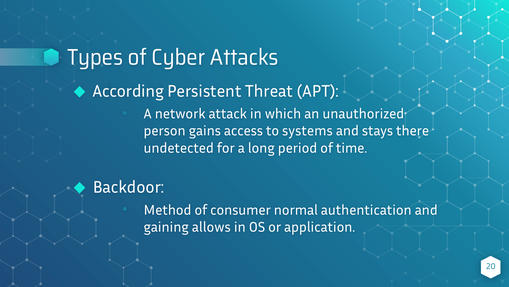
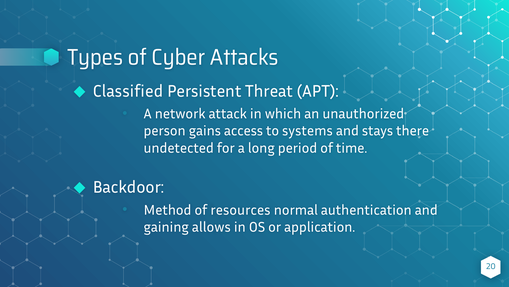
According: According -> Classified (128, 91)
consumer: consumer -> resources (240, 210)
